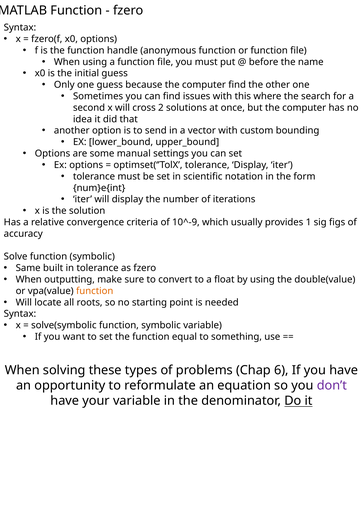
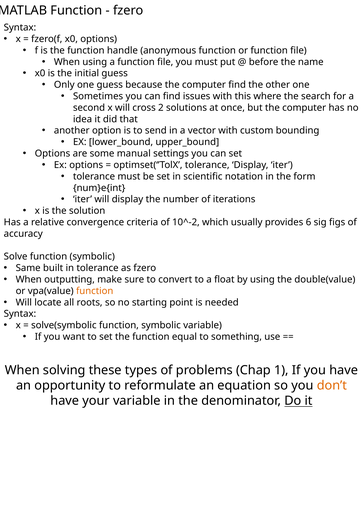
10^-9: 10^-9 -> 10^-2 (186, 222)
1: 1 -> 6 (308, 222)
6: 6 -> 1 (281, 370)
don’t colour: purple -> orange (332, 386)
